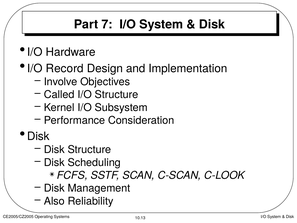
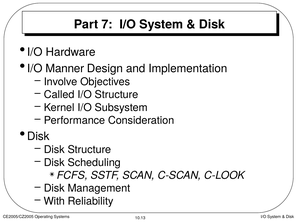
Record: Record -> Manner (65, 68)
Also: Also -> With (54, 201)
